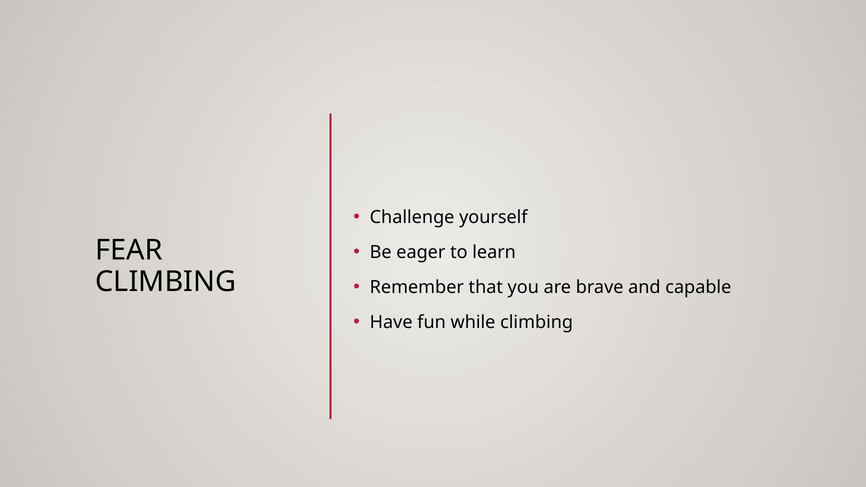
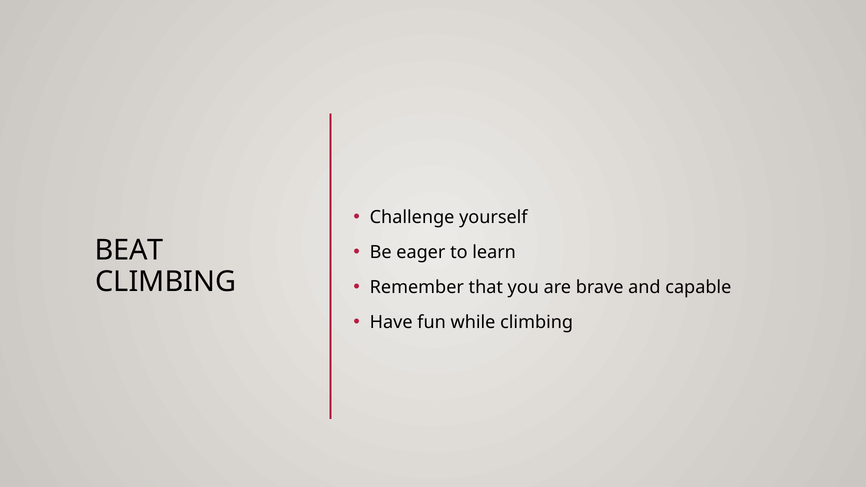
FEAR: FEAR -> BEAT (129, 251)
